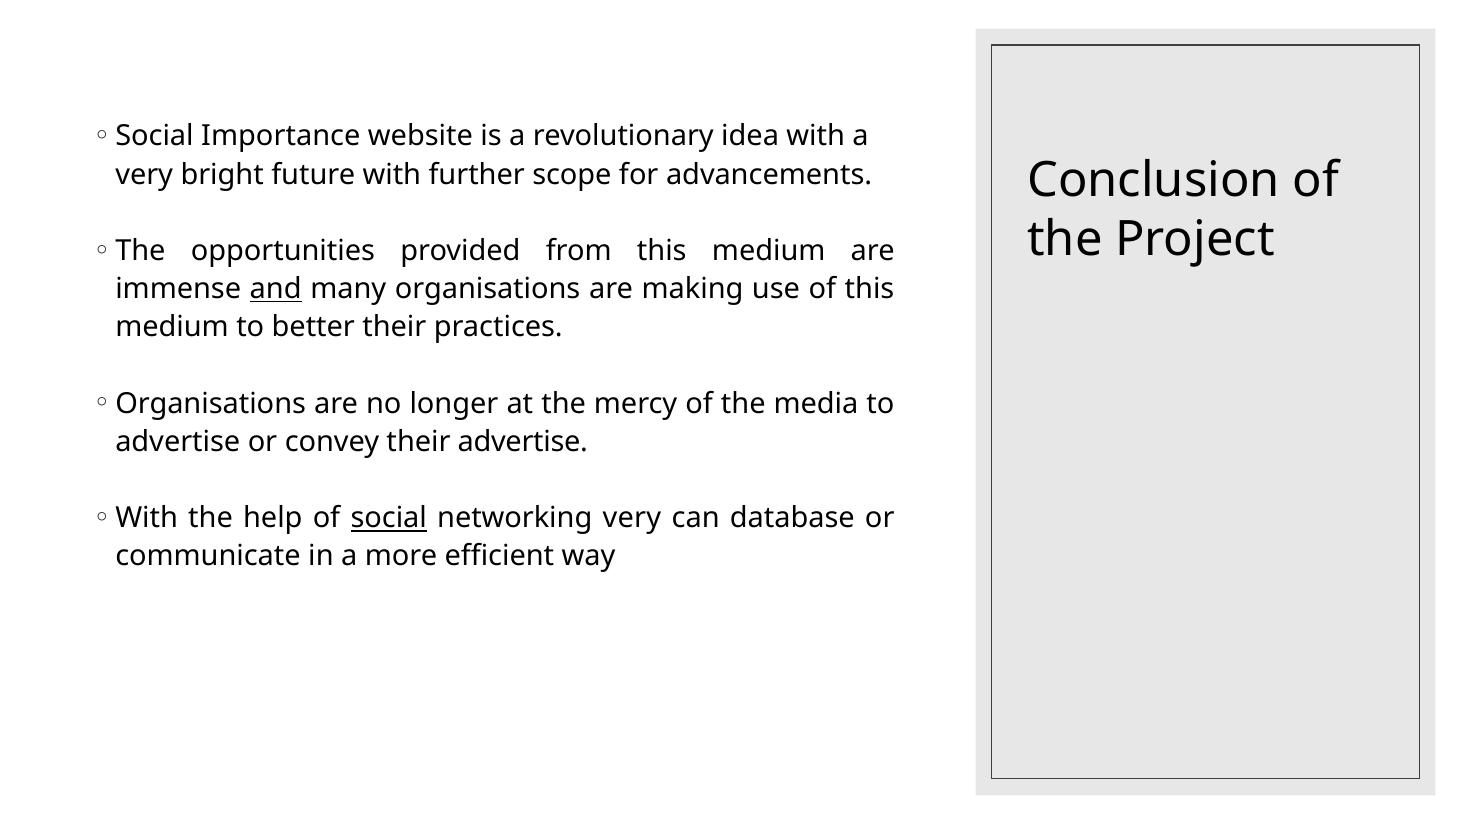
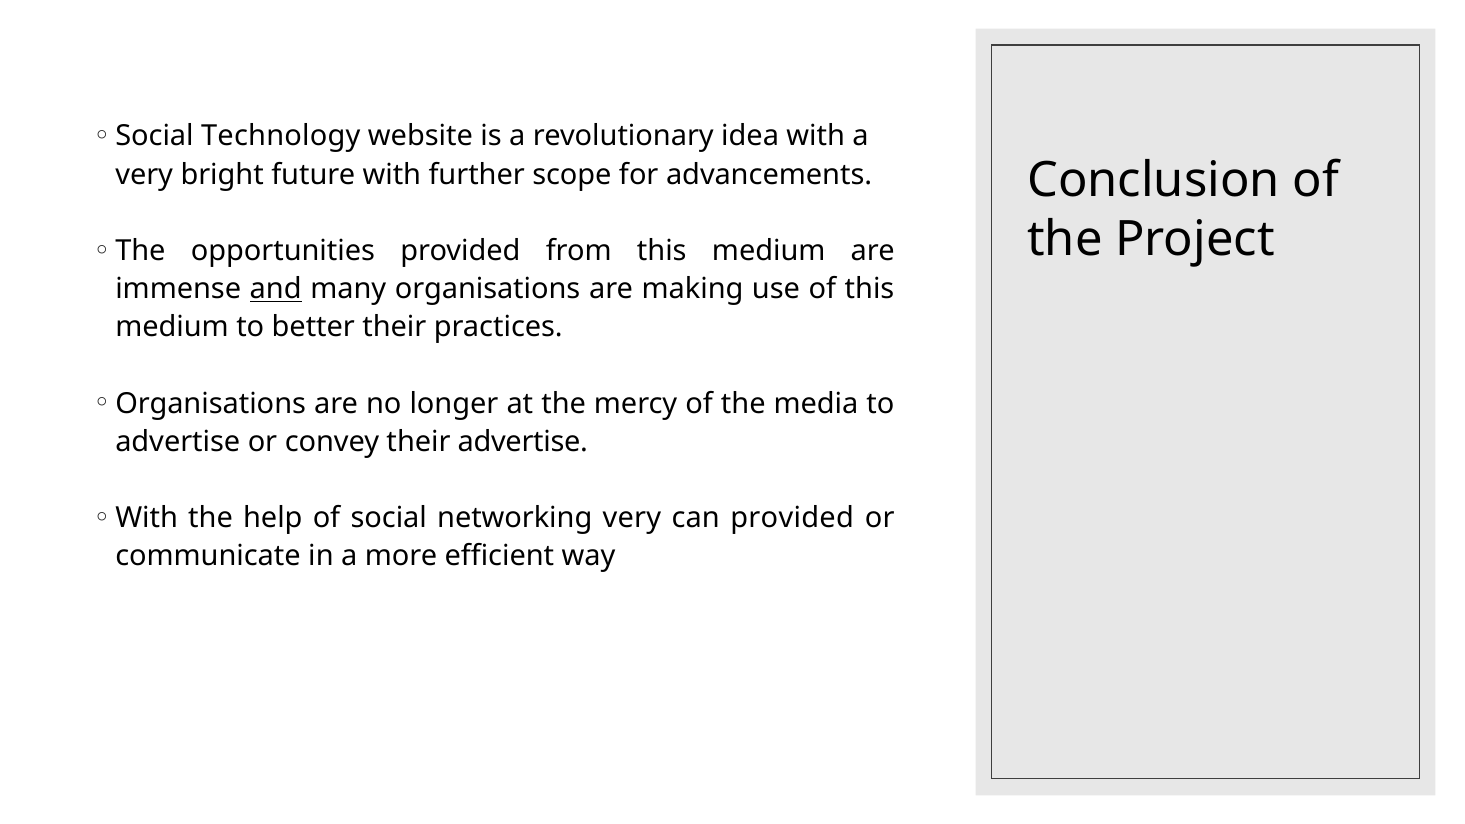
Importance: Importance -> Technology (281, 136)
social underline: present -> none (389, 518)
can database: database -> provided (792, 518)
